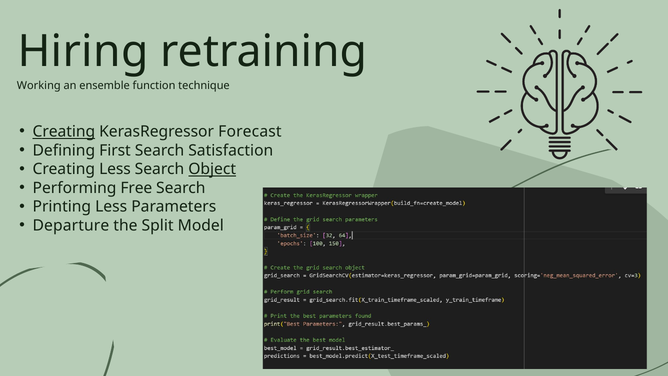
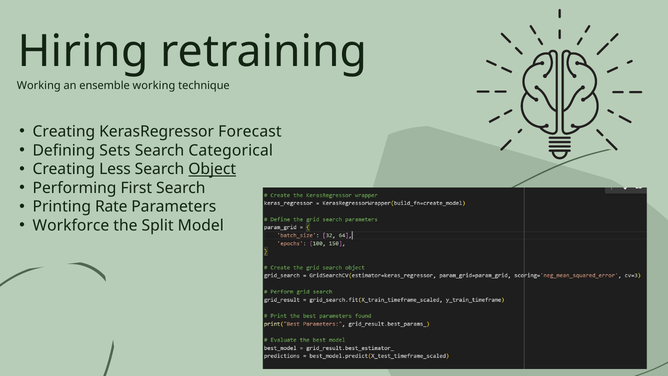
ensemble function: function -> working (154, 85)
Creating underline: present -> none (64, 132)
First: First -> Sets (115, 150)
Satisfaction: Satisfaction -> Categorical (231, 150)
Free: Free -> First (136, 188)
Printing Less: Less -> Rate (111, 207)
Departure: Departure -> Workforce (71, 225)
